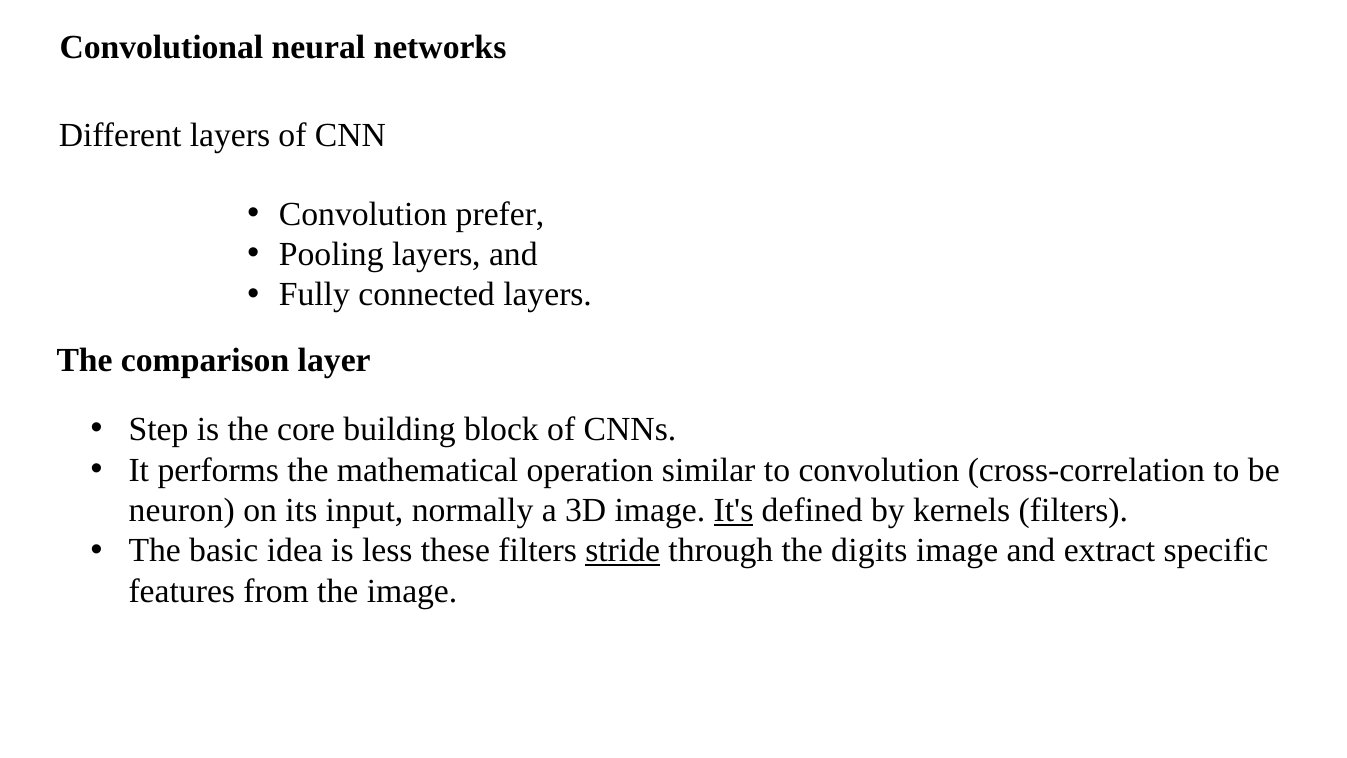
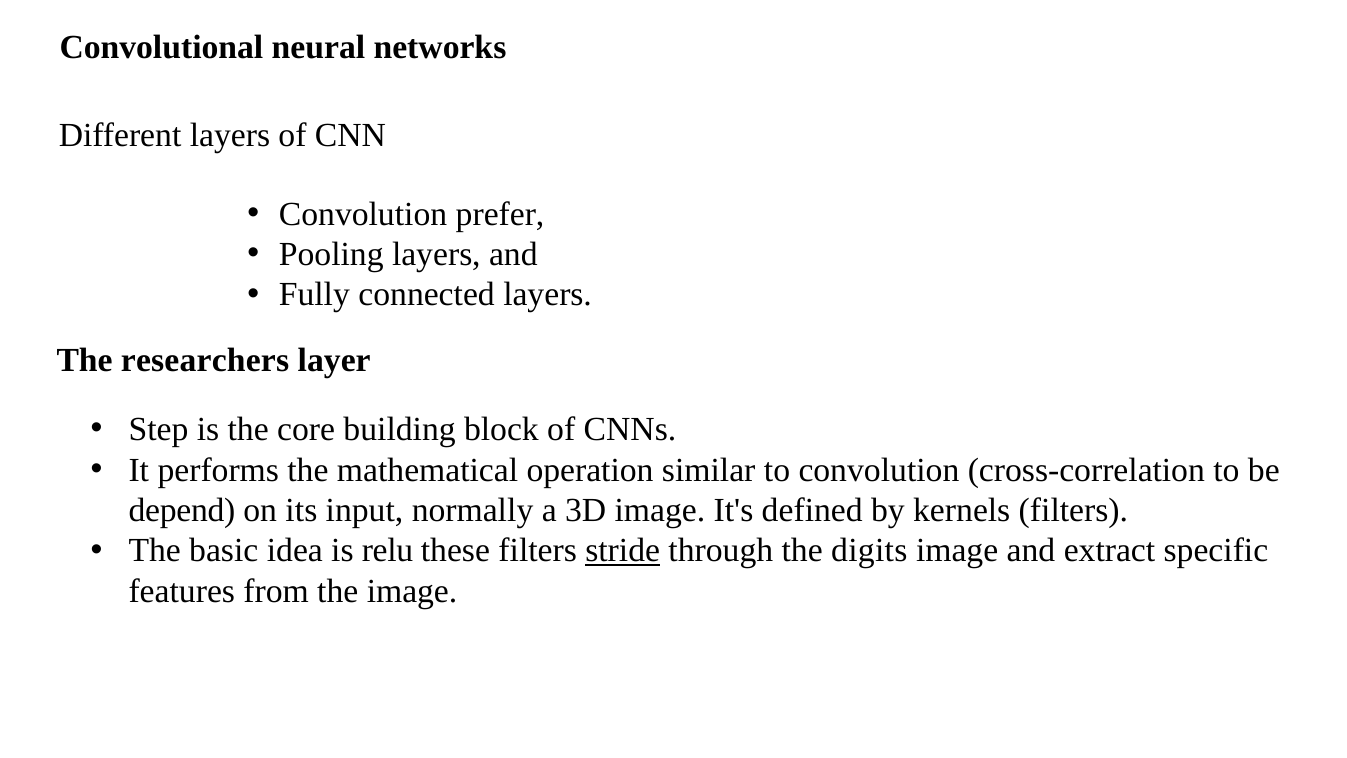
comparison: comparison -> researchers (205, 360)
neuron: neuron -> depend (182, 510)
It's underline: present -> none (734, 510)
less: less -> relu (387, 551)
